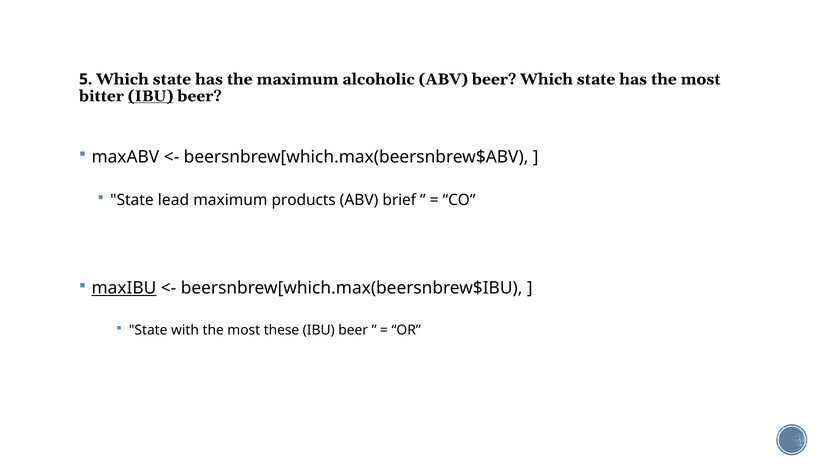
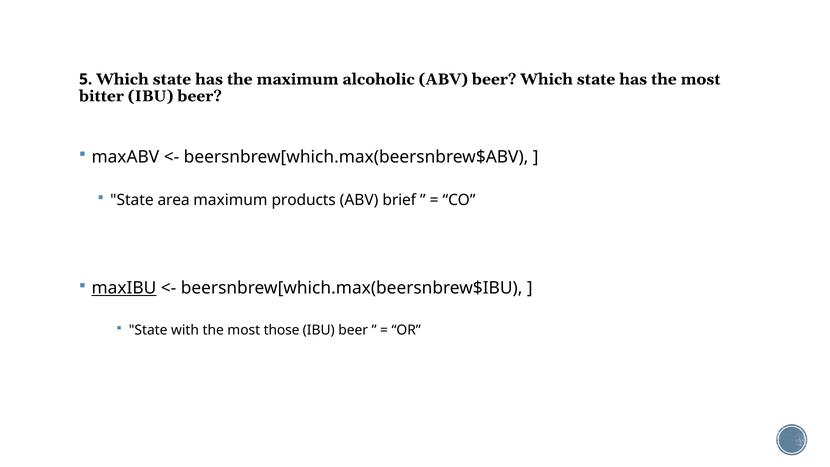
IBU underline: present -> none (151, 96)
lead: lead -> area (174, 200)
these: these -> those (282, 330)
